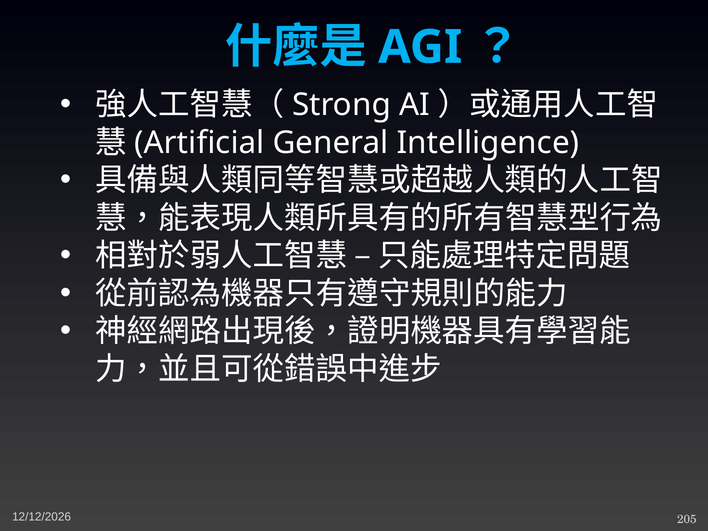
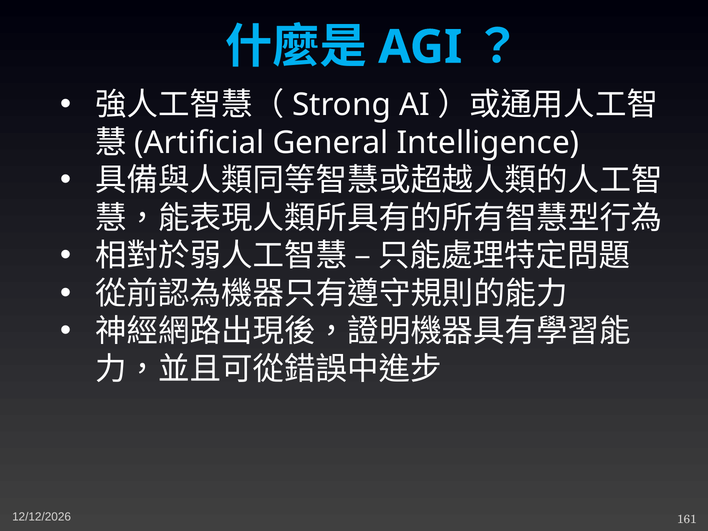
205: 205 -> 161 (687, 519)
